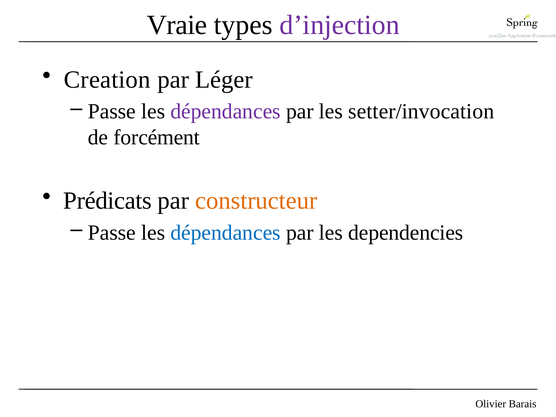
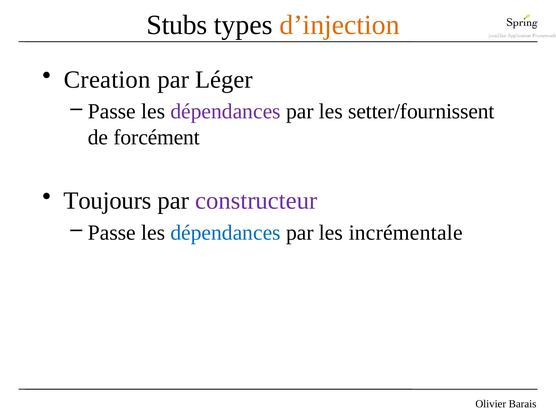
Vraie: Vraie -> Stubs (177, 25)
d’injection colour: purple -> orange (340, 25)
setter/invocation: setter/invocation -> setter/fournissent (421, 112)
Prédicats: Prédicats -> Toujours (107, 201)
constructeur colour: orange -> purple (256, 201)
dependencies: dependencies -> incrémentale (406, 233)
